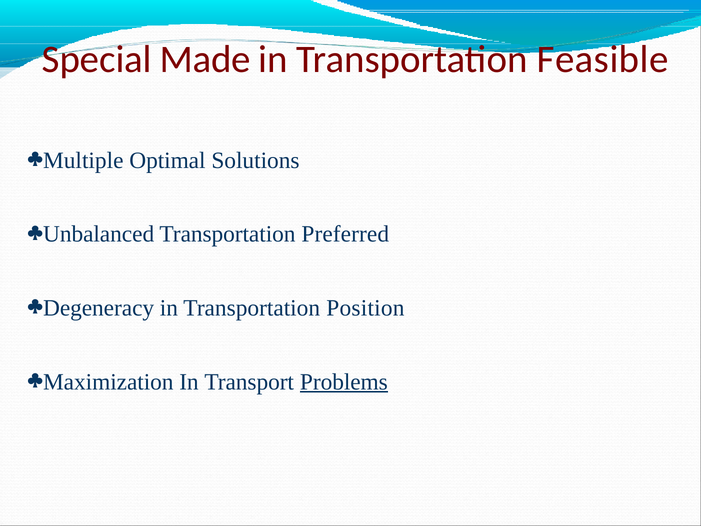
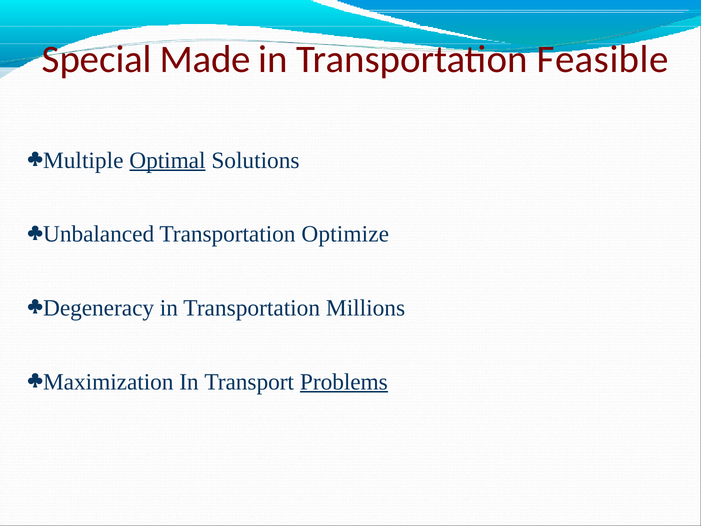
Optimal underline: none -> present (167, 160)
Preferred: Preferred -> Optimize (345, 234)
Position: Position -> Millions (366, 308)
